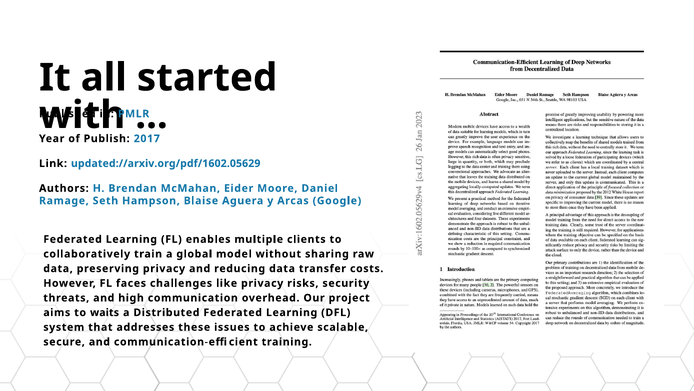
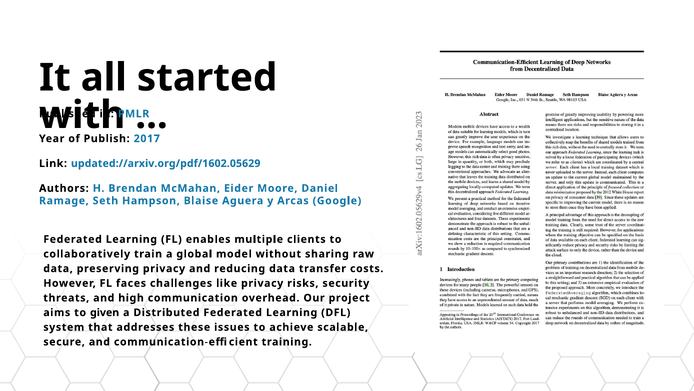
waits: waits -> given (105, 312)
